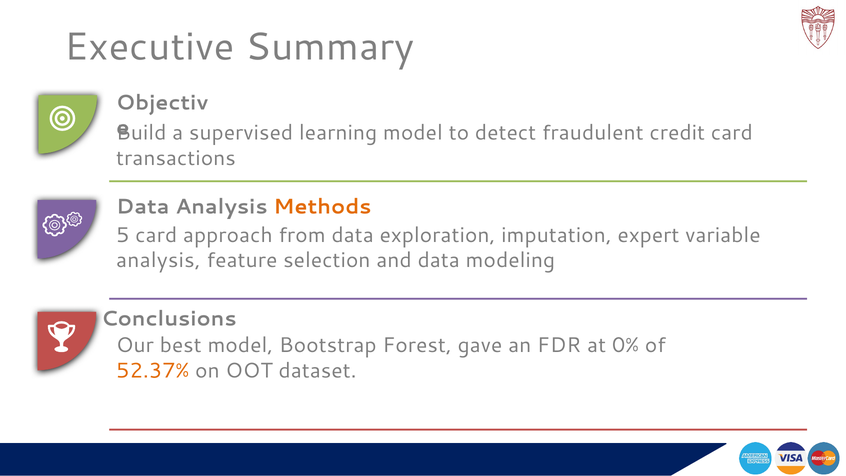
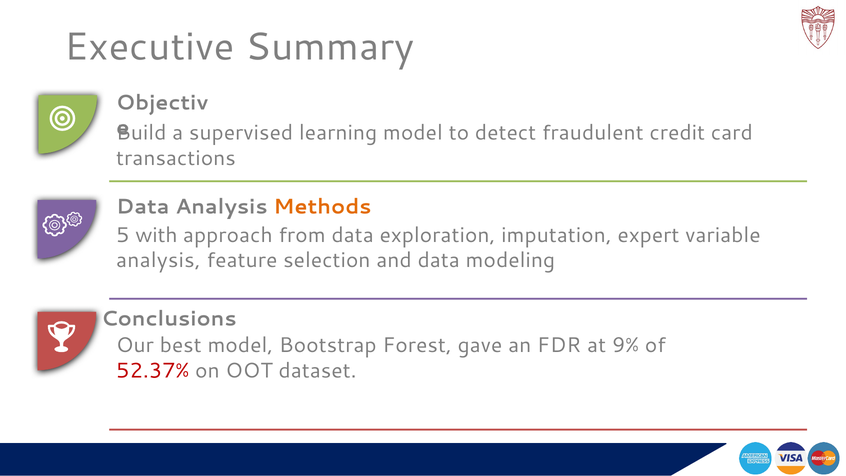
5 card: card -> with (156, 235)
0%: 0% -> 9% (625, 345)
52.37% colour: orange -> red (153, 371)
